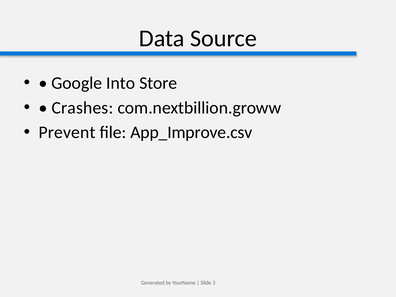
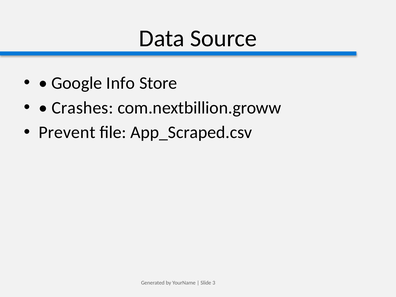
Into: Into -> Info (121, 83)
App_Improve.csv: App_Improve.csv -> App_Scraped.csv (191, 132)
